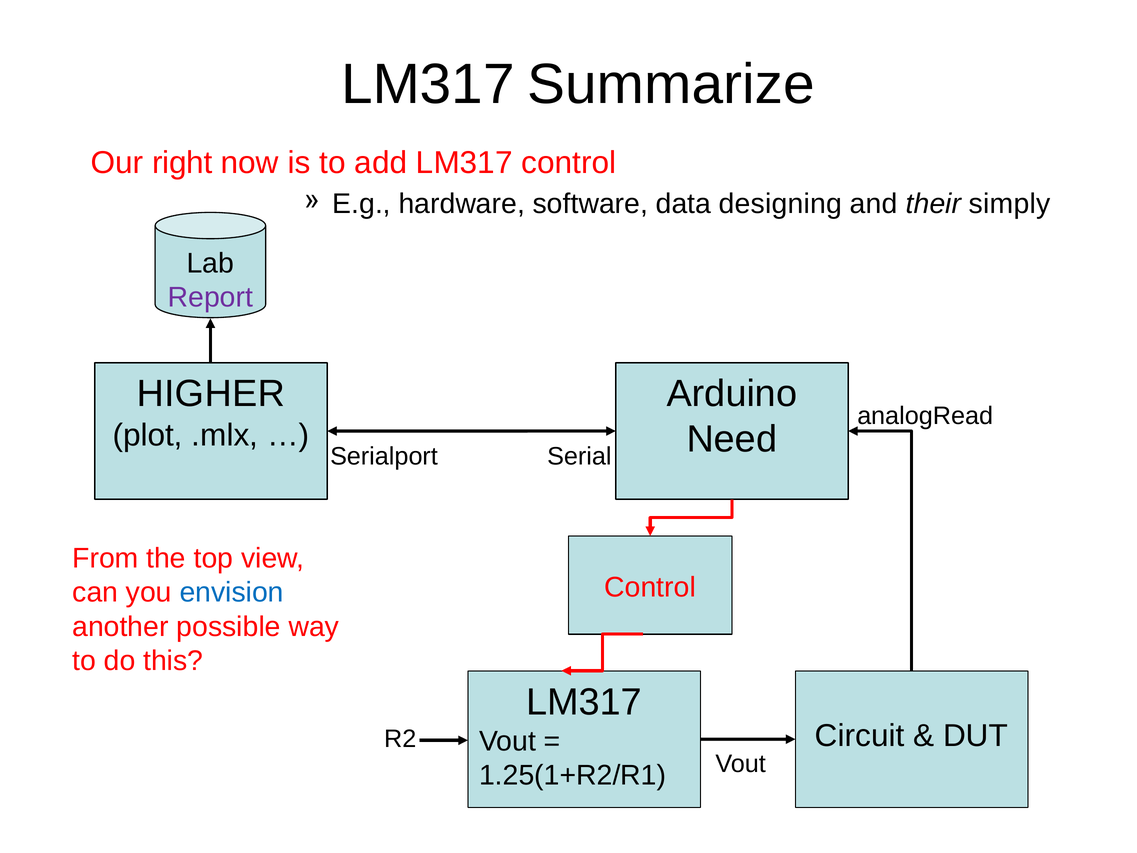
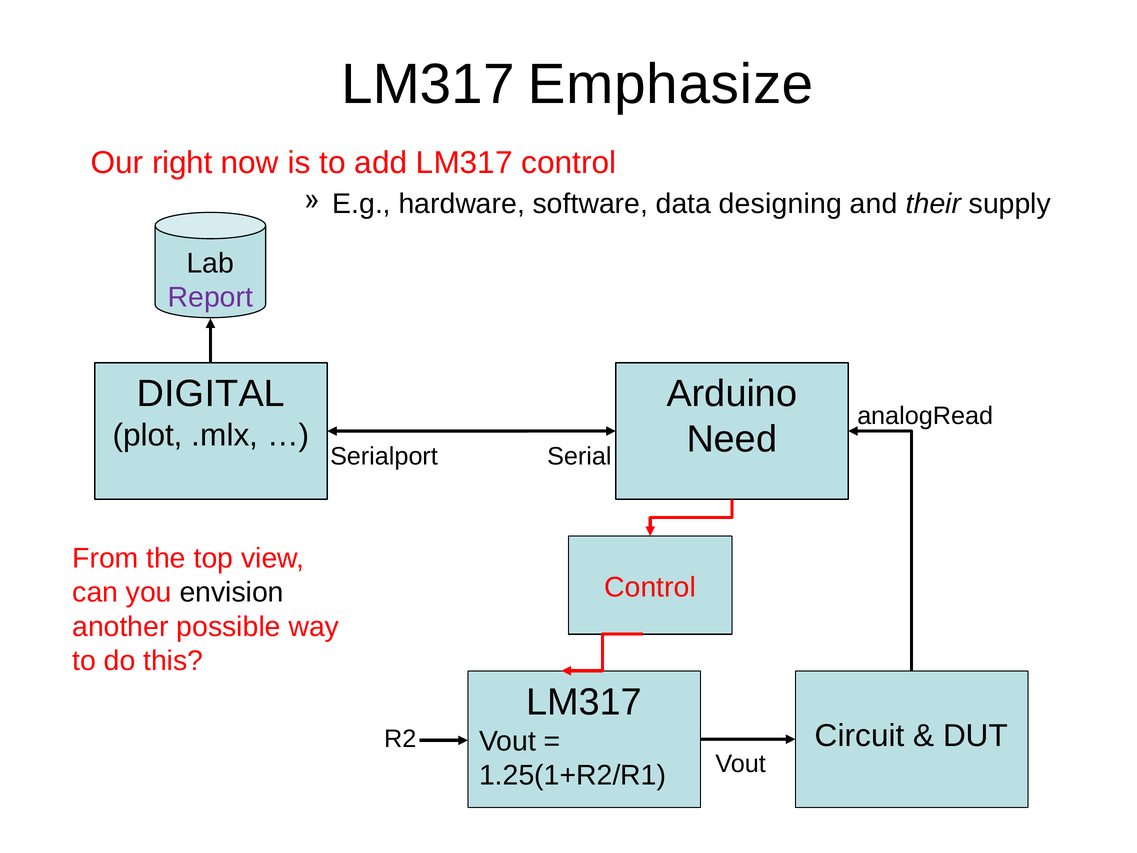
Summarize: Summarize -> Emphasize (671, 85)
simply: simply -> supply (1010, 204)
HIGHER: HIGHER -> DIGITAL (211, 394)
envision colour: blue -> black (232, 592)
